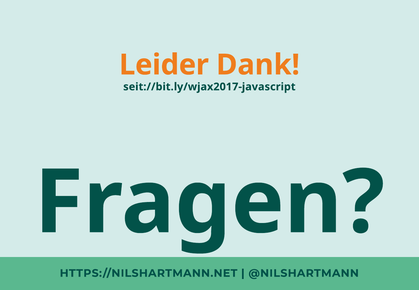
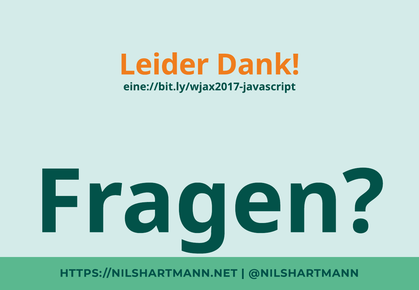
seit://bit.ly/wjax2017-javascript: seit://bit.ly/wjax2017-javascript -> eine://bit.ly/wjax2017-javascript (209, 87)
